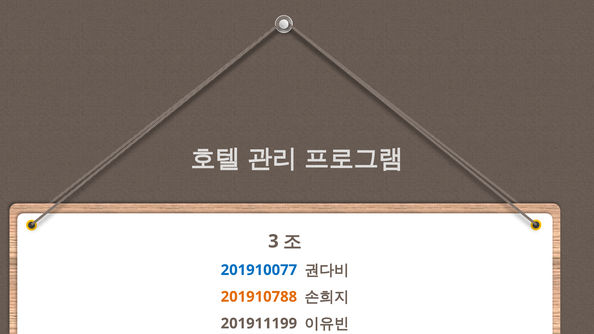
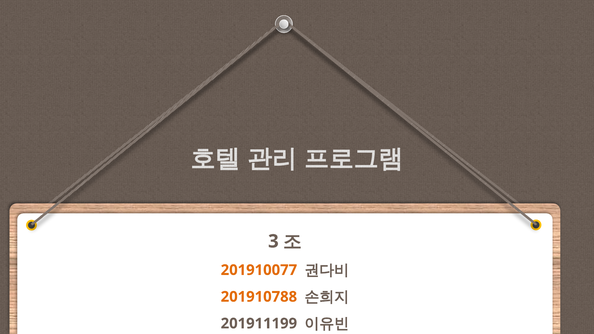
201910077 colour: blue -> orange (259, 270)
